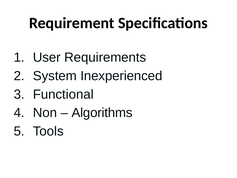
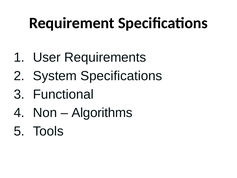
System Inexperienced: Inexperienced -> Specifications (121, 76)
